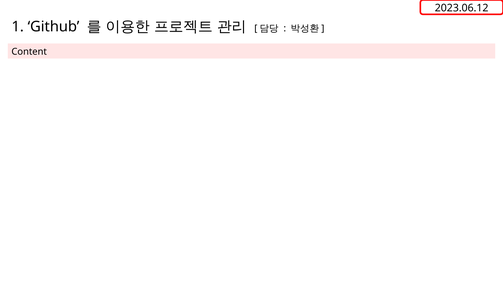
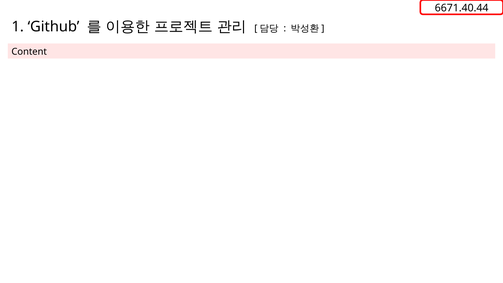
2023.06.12: 2023.06.12 -> 6671.40.44 (462, 8)
